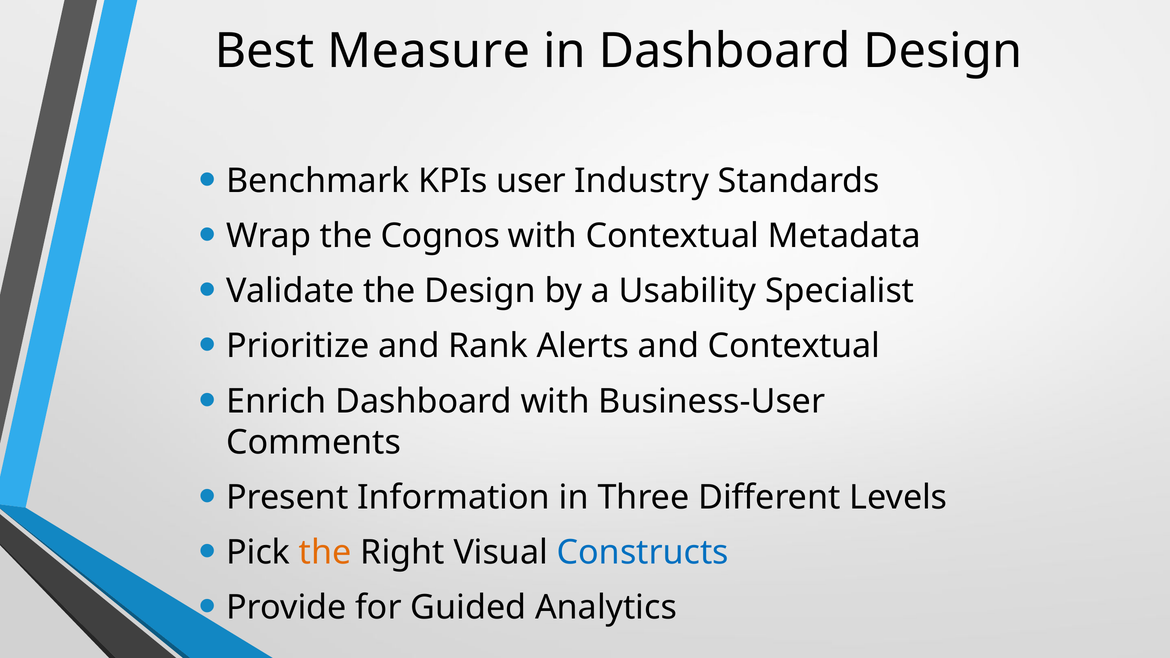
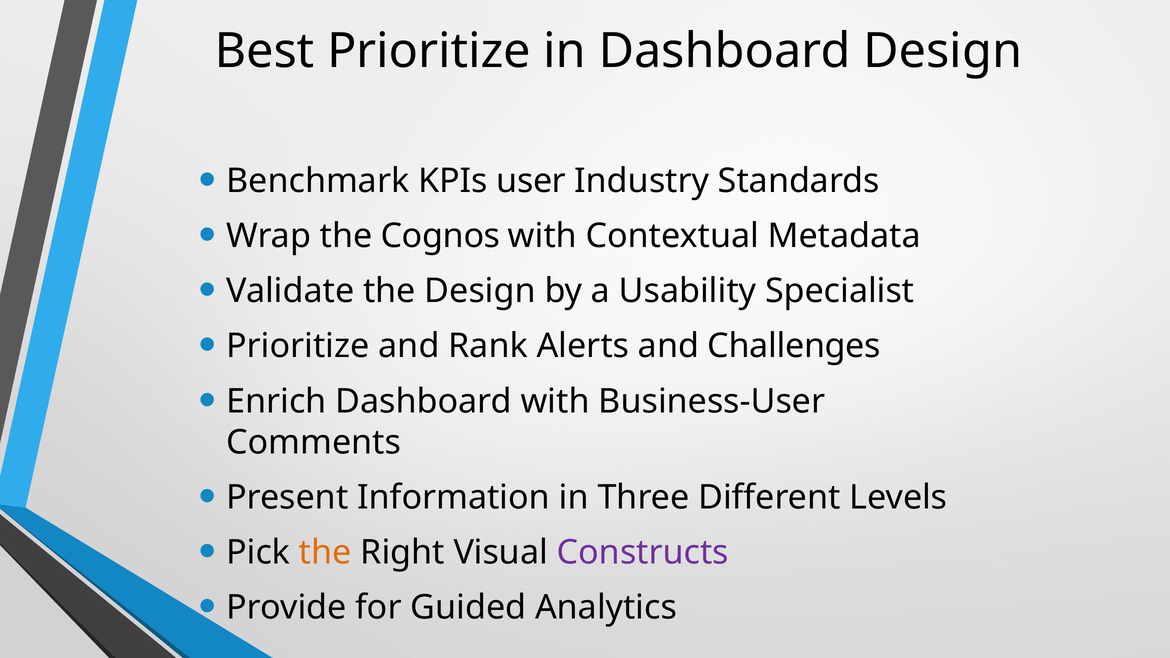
Best Measure: Measure -> Prioritize (429, 51)
and Contextual: Contextual -> Challenges (794, 346)
Constructs colour: blue -> purple (643, 553)
